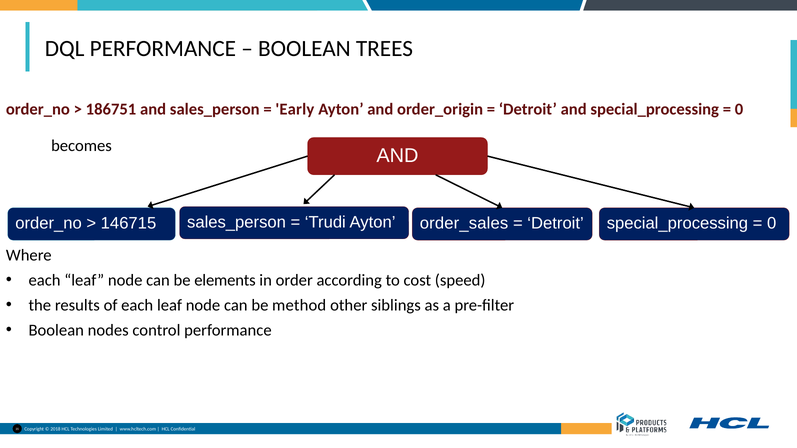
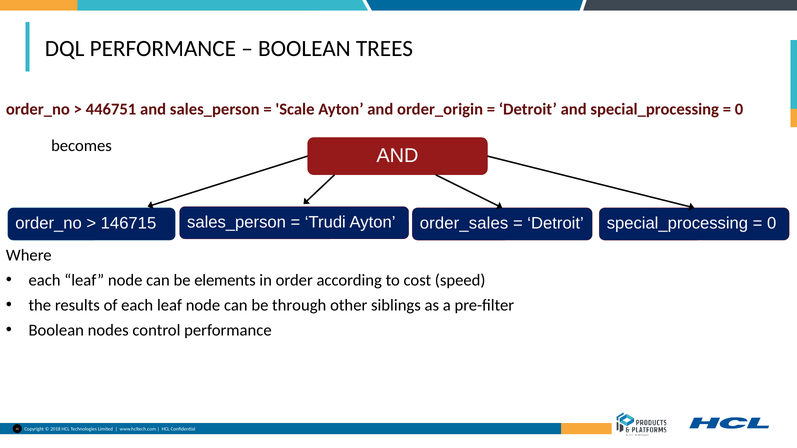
186751: 186751 -> 446751 (111, 110)
Early: Early -> Scale (295, 110)
method: method -> through (299, 306)
